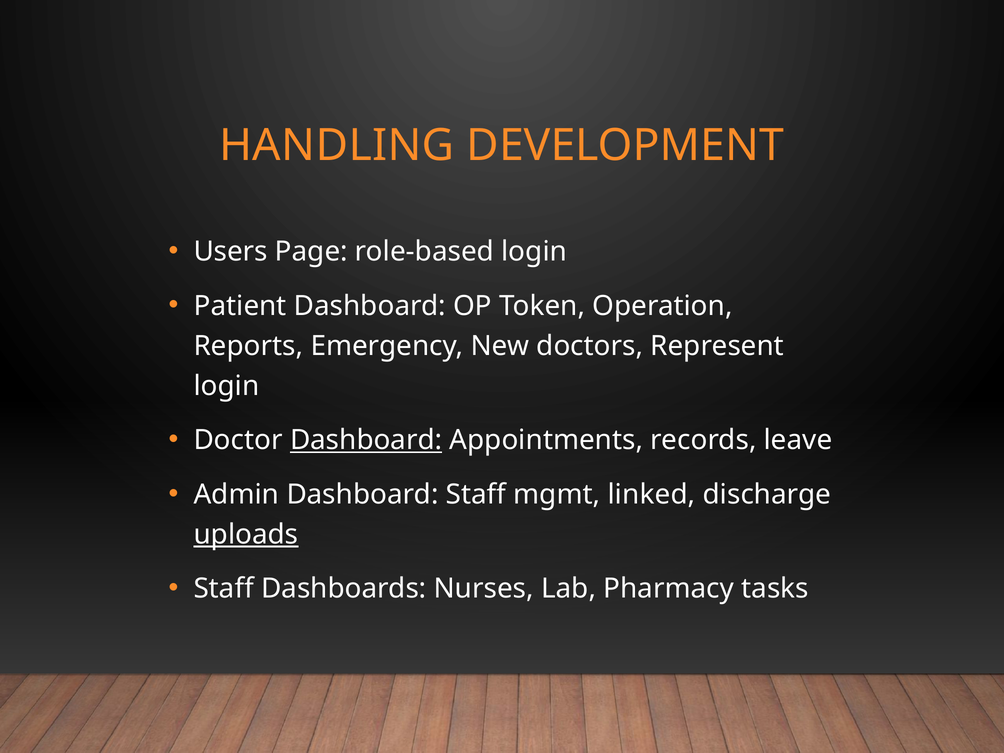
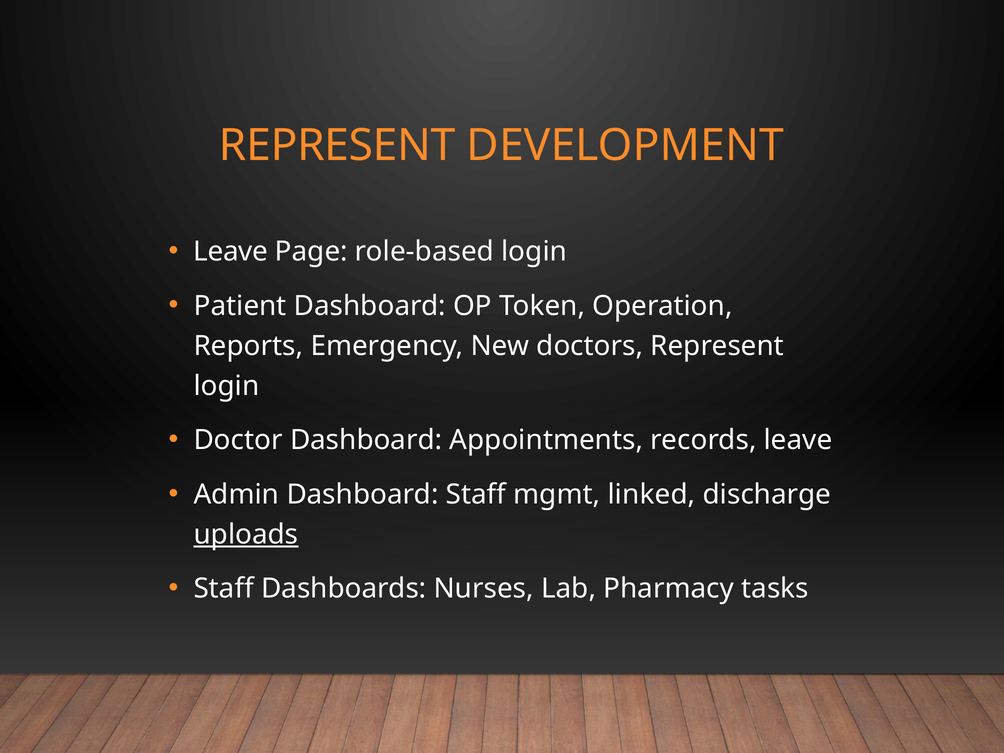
HANDLING: HANDLING -> REPRESENT (337, 146)
Users: Users -> Leave (231, 252)
Dashboard underline: present -> none (366, 440)
